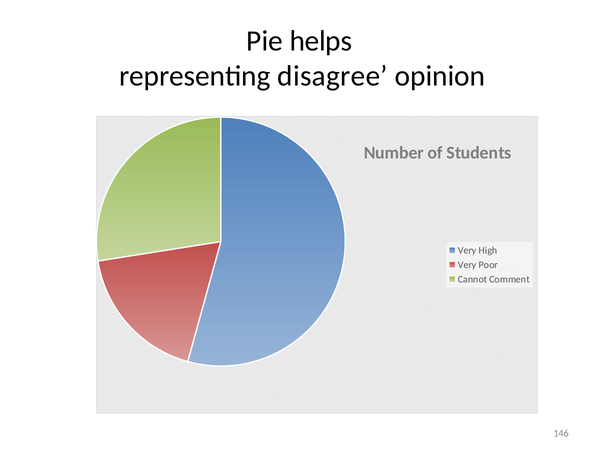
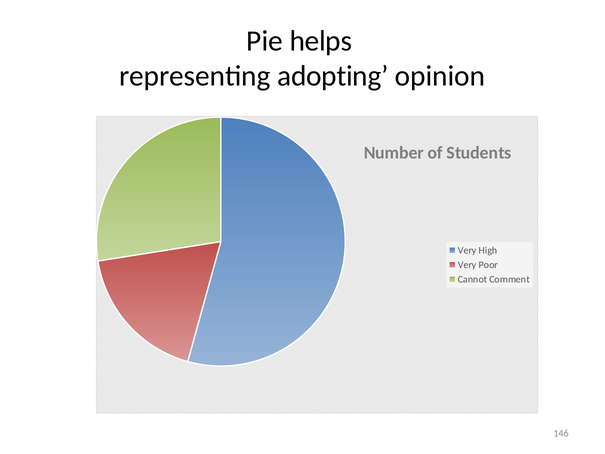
disagree: disagree -> adopting (333, 76)
